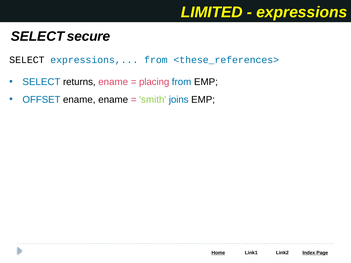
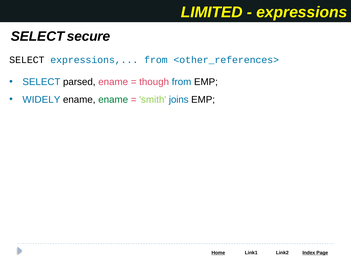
<these_references>: <these_references> -> <other_references> (226, 60)
returns: returns -> parsed (79, 82)
placing: placing -> though (154, 82)
OFFSET: OFFSET -> WIDELY (41, 100)
ename colour: black -> green (113, 100)
